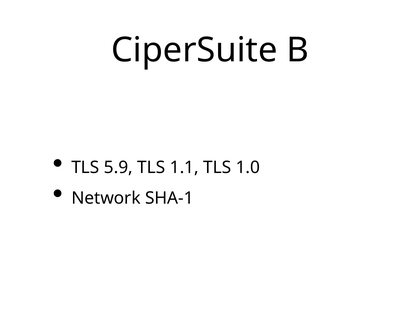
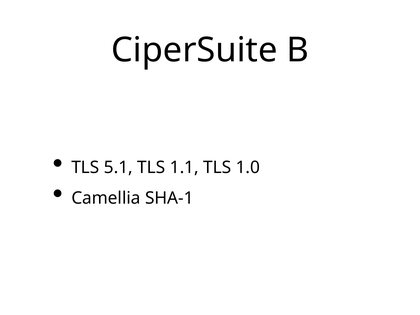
5.9: 5.9 -> 5.1 (118, 168)
Network: Network -> Camellia (106, 198)
